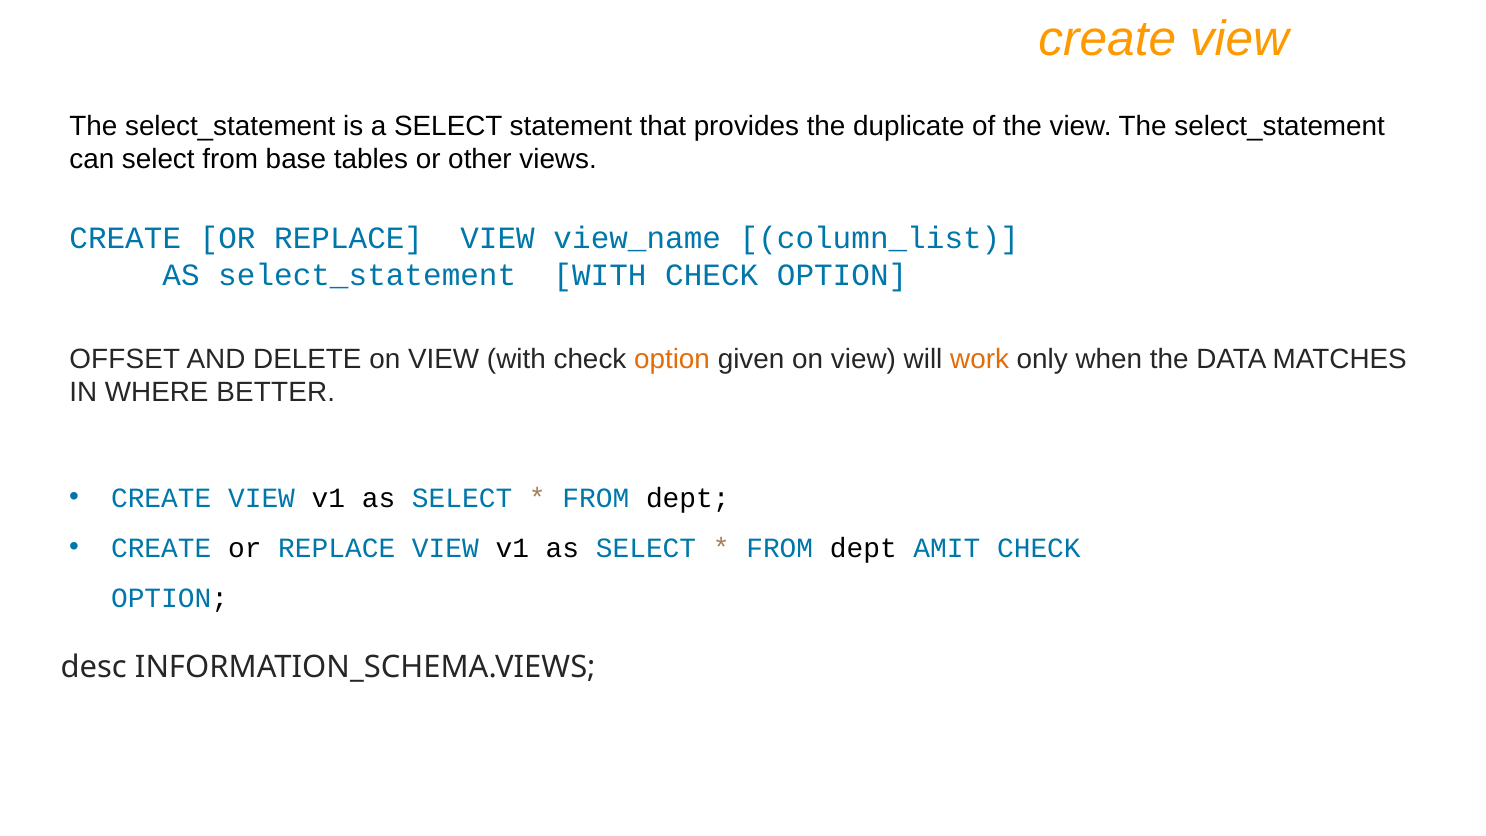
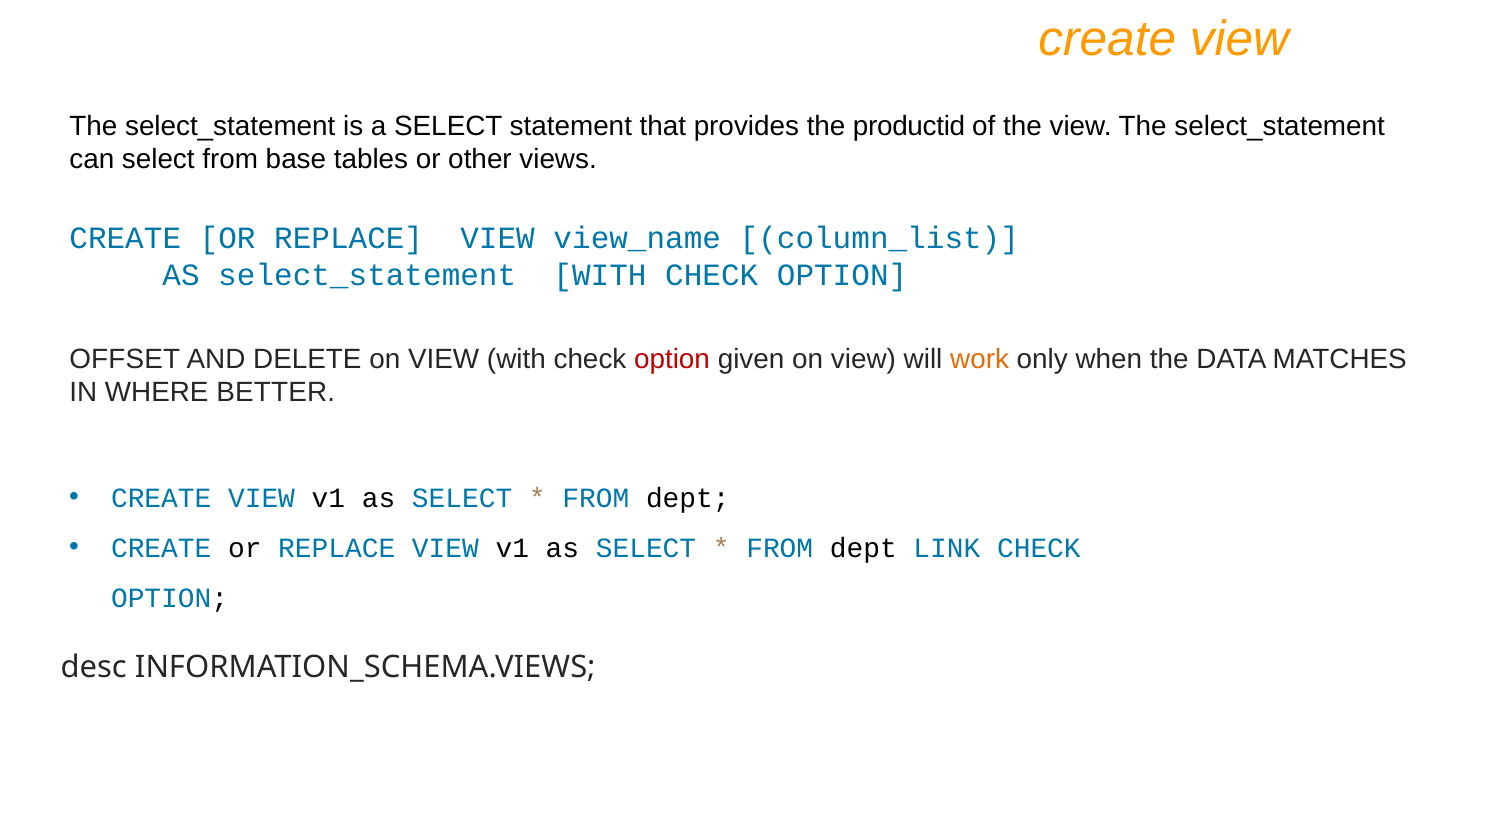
duplicate: duplicate -> productid (909, 126)
option colour: orange -> red (672, 359)
AMIT: AMIT -> LINK (947, 548)
